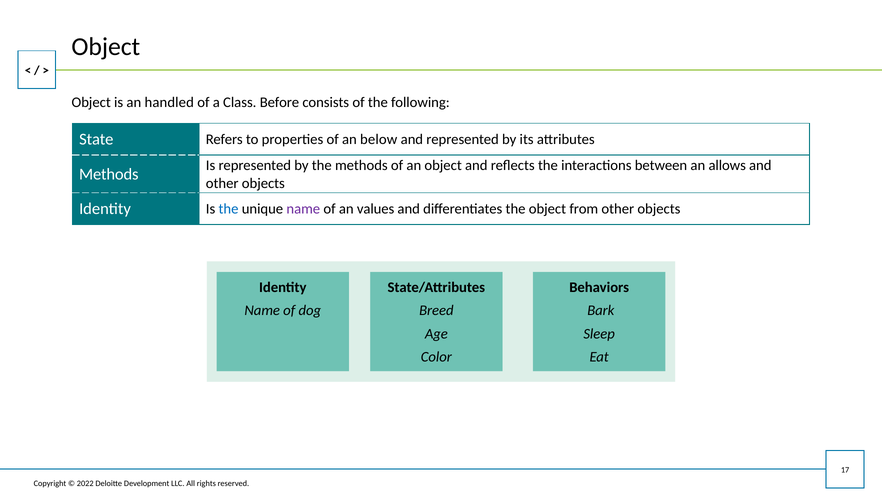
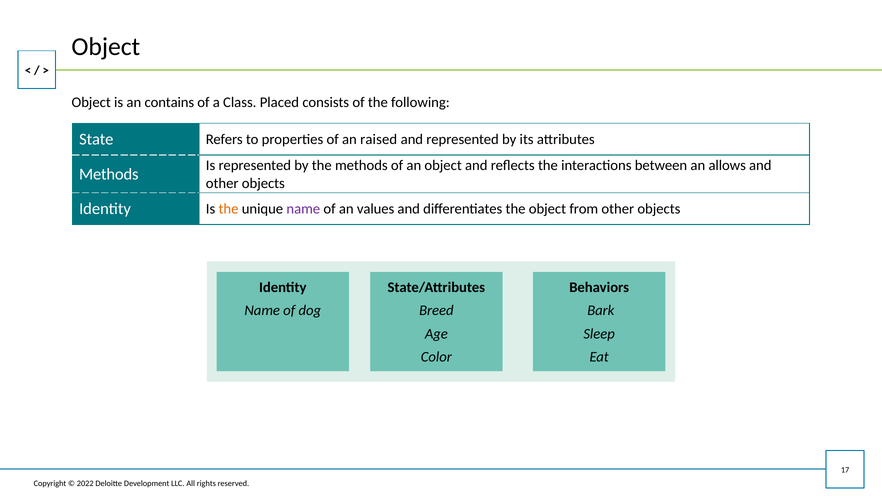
handled: handled -> contains (169, 102)
Before: Before -> Placed (279, 102)
below: below -> raised (379, 139)
the colour: blue -> orange (229, 209)
